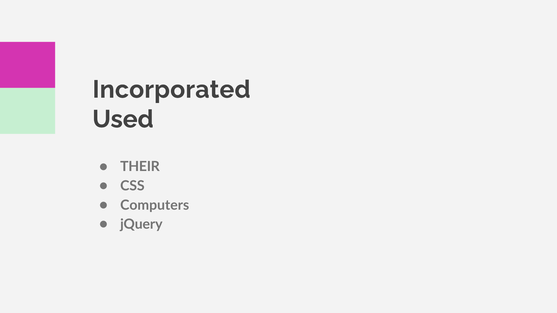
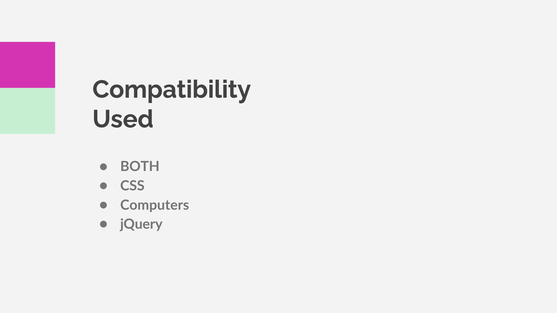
Incorporated: Incorporated -> Compatibility (172, 90)
THEIR: THEIR -> BOTH (140, 167)
